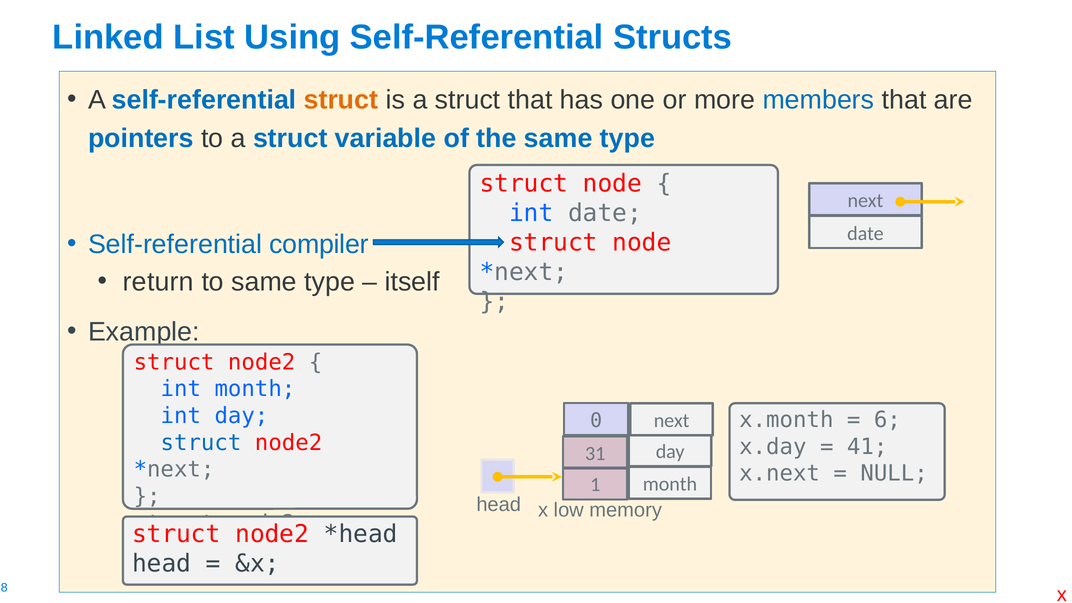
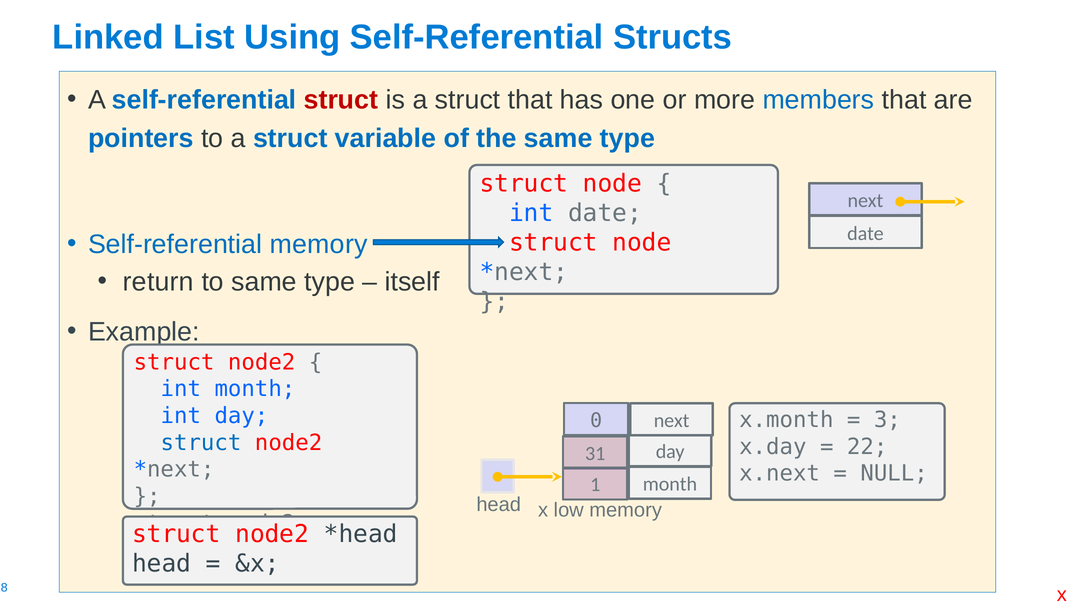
struct colour: orange -> red (341, 100)
Self-referential compiler: compiler -> memory (319, 244)
6: 6 -> 3 (887, 420)
41: 41 -> 22 (867, 447)
